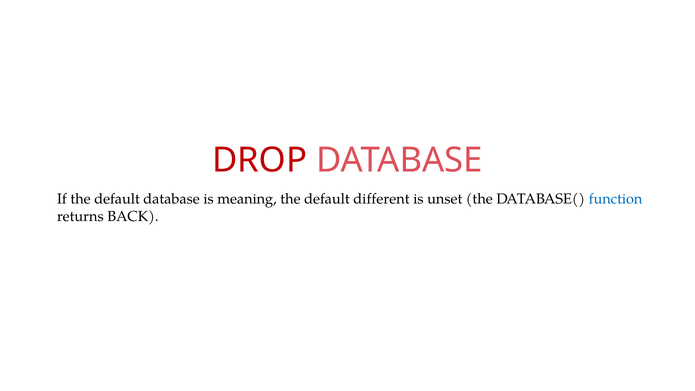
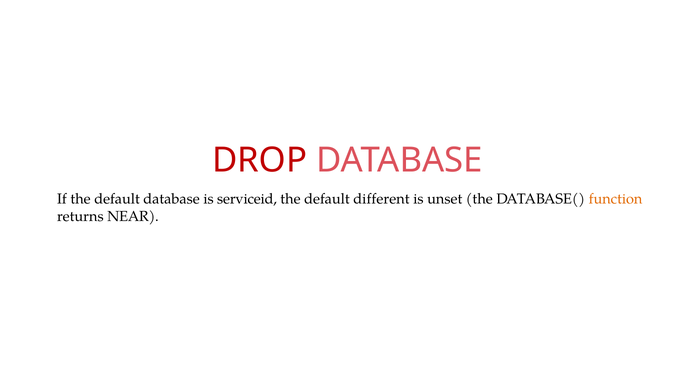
meaning: meaning -> serviceid (247, 199)
function colour: blue -> orange (616, 199)
BACK: BACK -> NEAR (133, 216)
